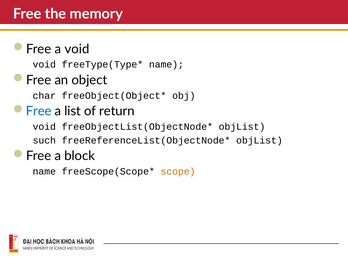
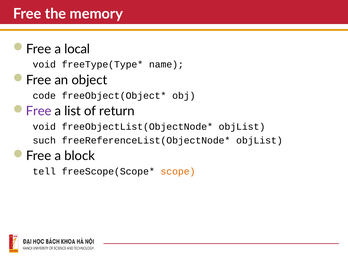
a void: void -> local (77, 49)
char: char -> code (44, 96)
Free colour: blue -> purple (39, 111)
name: name -> tell (44, 171)
